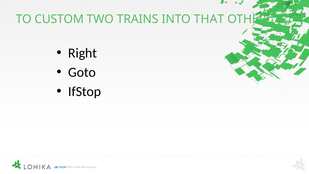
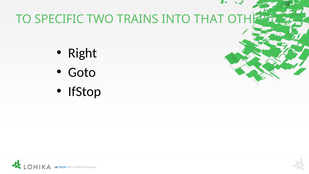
CUSTOM: CUSTOM -> SPECIFIC (59, 19)
